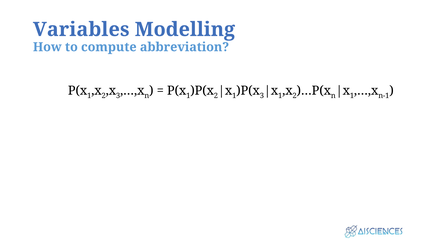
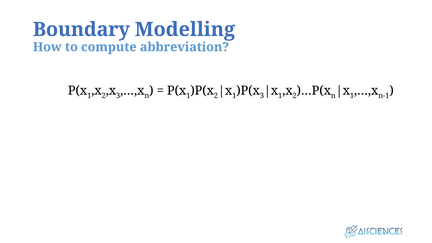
Variables: Variables -> Boundary (81, 30)
